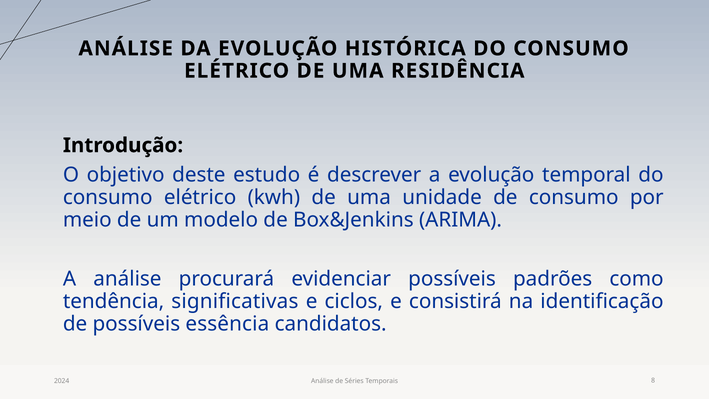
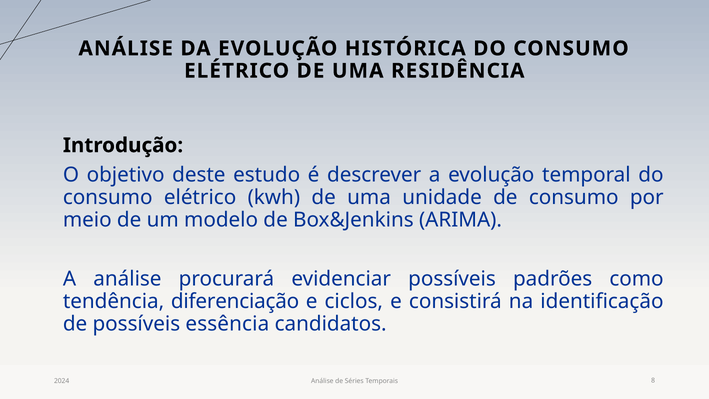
significativas: significativas -> diferenciação (235, 301)
